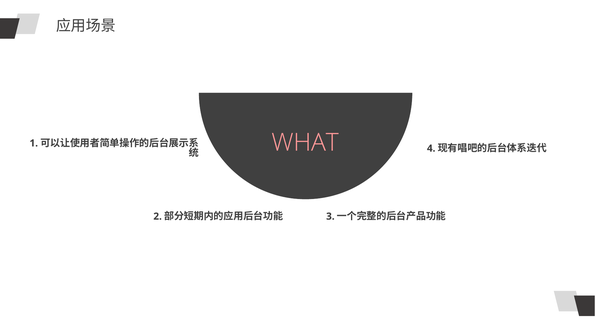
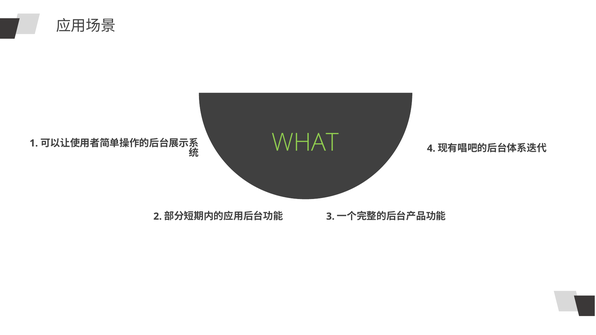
WHAT colour: pink -> light green (305, 143)
